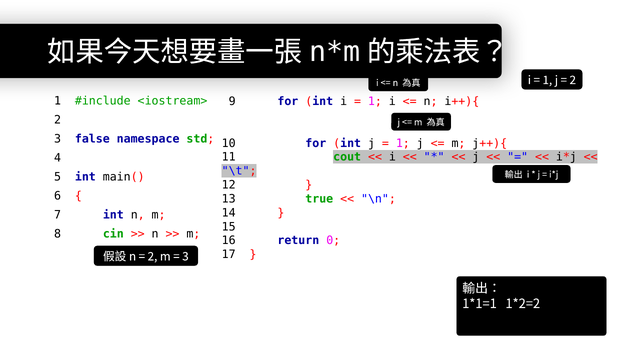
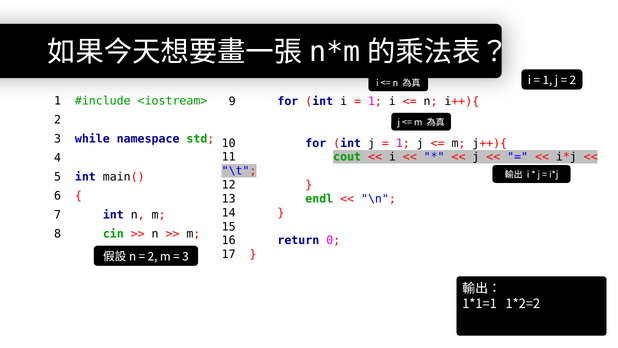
false: false -> while (92, 139)
true: true -> endl (319, 199)
